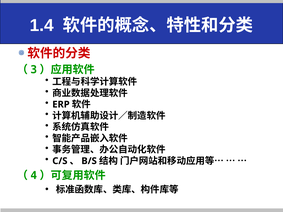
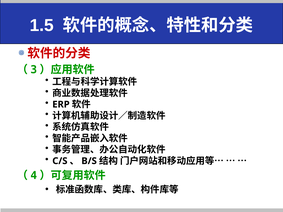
1.4: 1.4 -> 1.5 (42, 25)
